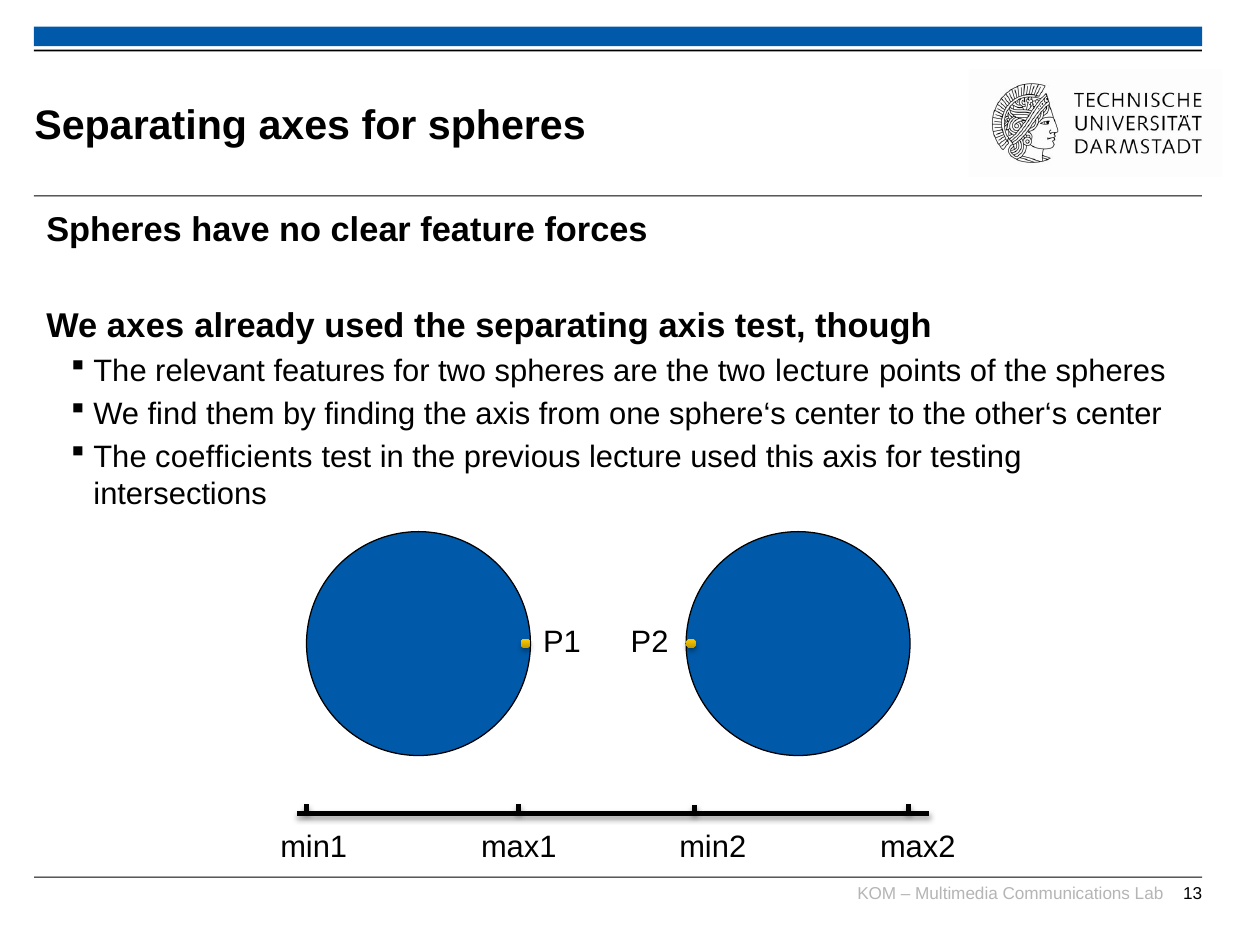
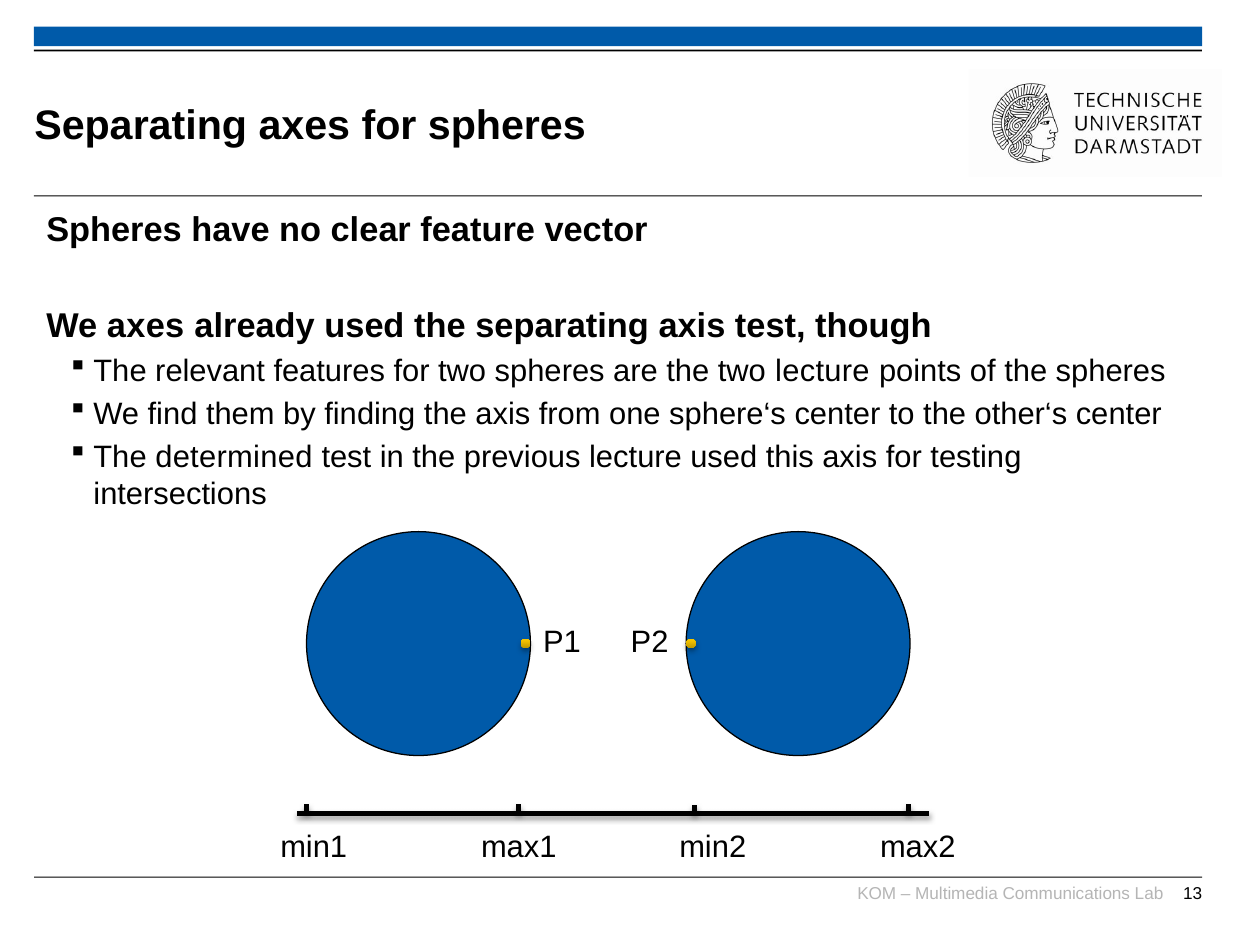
forces: forces -> vector (596, 230)
coefficients: coefficients -> determined (234, 458)
